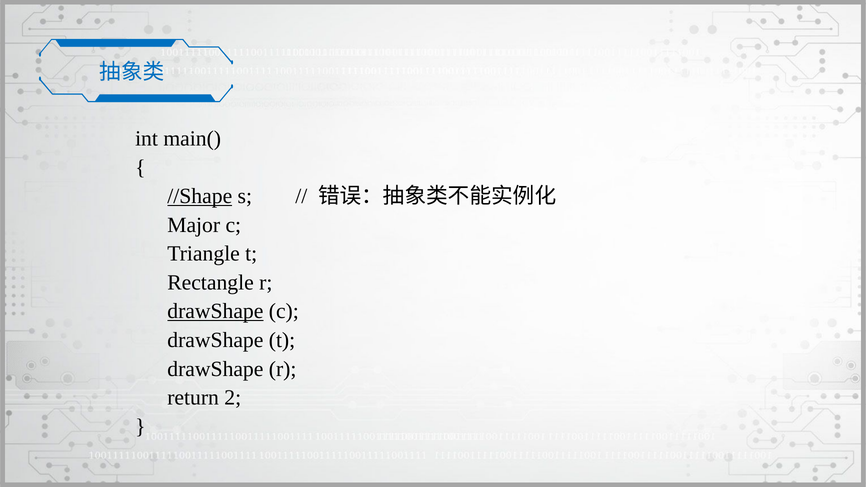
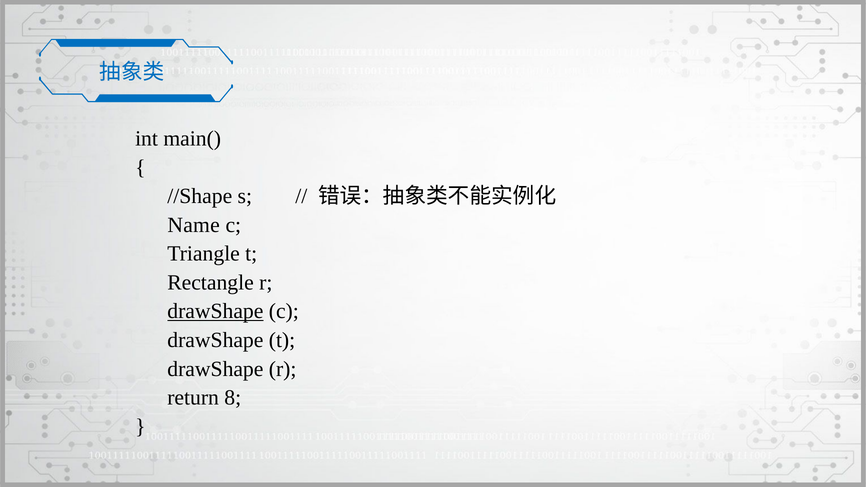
//Shape underline: present -> none (200, 196)
Major: Major -> Name (194, 225)
2: 2 -> 8 (233, 398)
